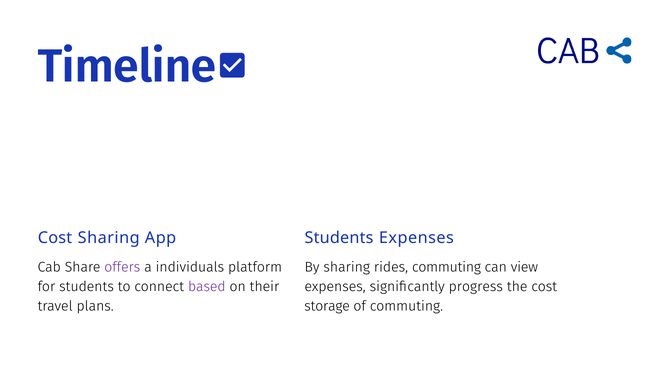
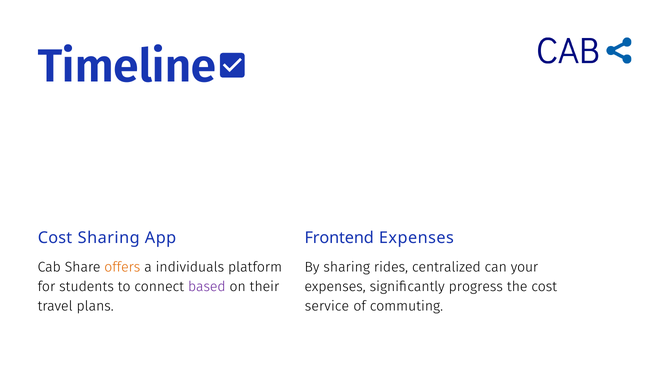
Students: Students -> Frontend (339, 238)
offers colour: purple -> orange (122, 268)
rides commuting: commuting -> centralized (446, 268)
view: view -> your (524, 268)
storage: storage -> service (327, 307)
